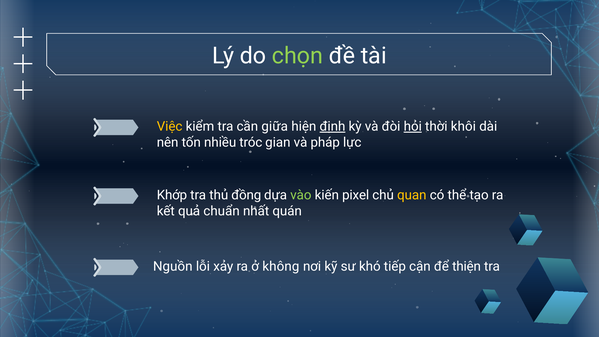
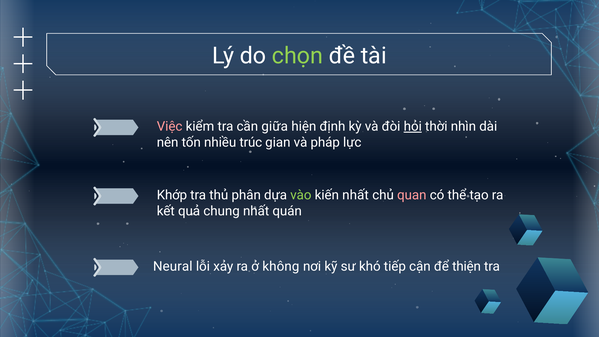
Việc colour: yellow -> pink (170, 126)
định underline: present -> none (332, 126)
khôi: khôi -> nhìn (463, 126)
tróc: tróc -> trúc (251, 142)
đồng: đồng -> phân (246, 195)
kiến pixel: pixel -> nhất (356, 195)
quan colour: yellow -> pink (412, 195)
chuẩn: chuẩn -> chung (222, 211)
Nguồn: Nguồn -> Neural (173, 266)
